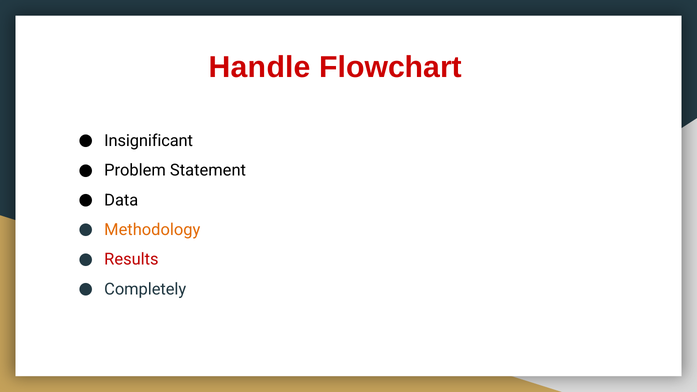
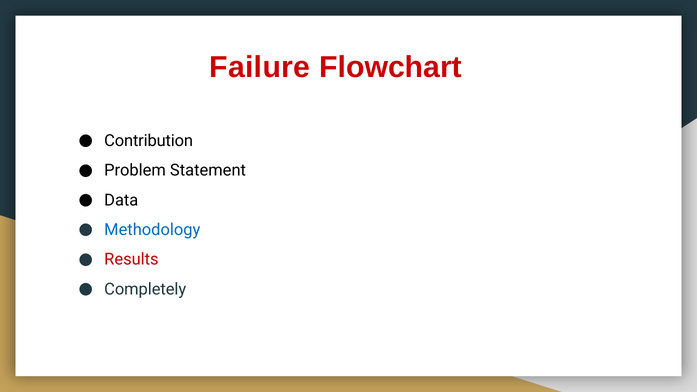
Handle: Handle -> Failure (260, 67)
Insignificant: Insignificant -> Contribution (149, 141)
Methodology colour: orange -> blue (152, 230)
